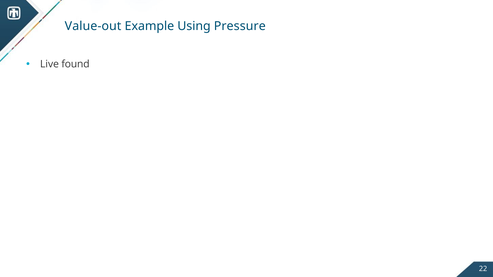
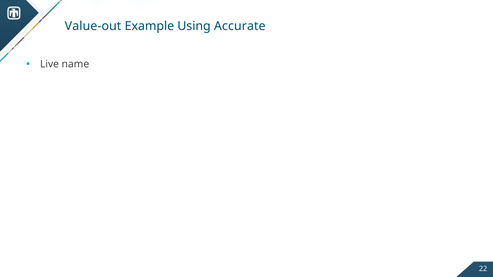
Pressure: Pressure -> Accurate (240, 26)
found: found -> name (75, 64)
